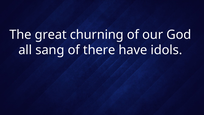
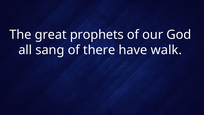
churning: churning -> prophets (97, 35)
idols: idols -> walk (166, 50)
